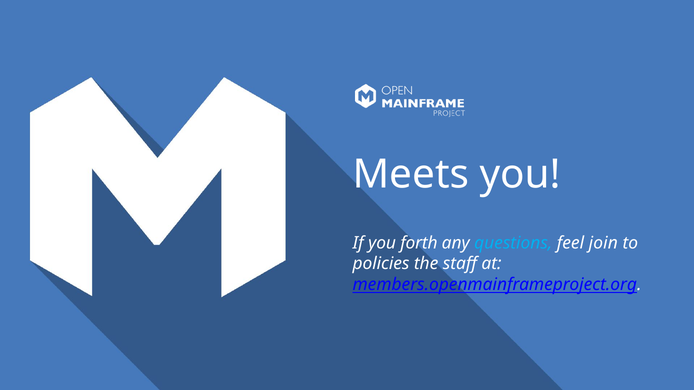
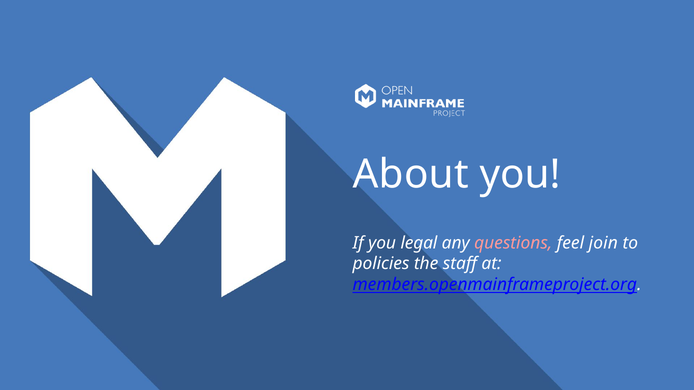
Meets: Meets -> About (411, 174)
forth: forth -> legal (419, 243)
questions colour: light blue -> pink (513, 243)
